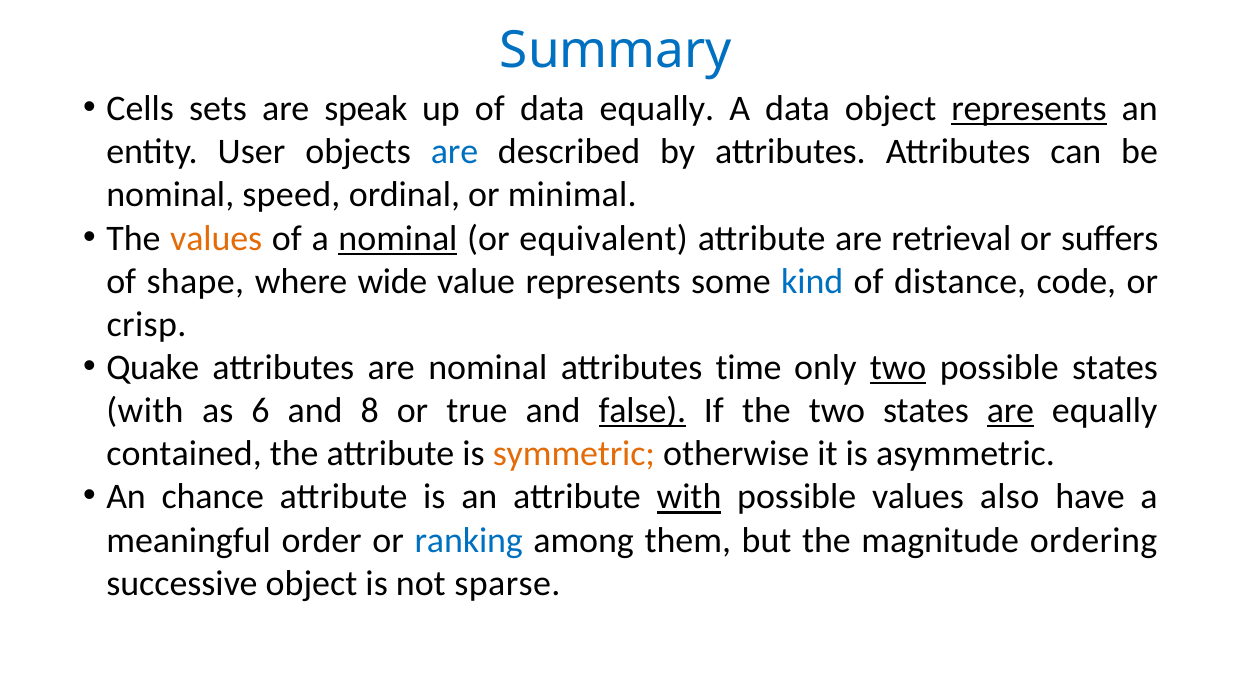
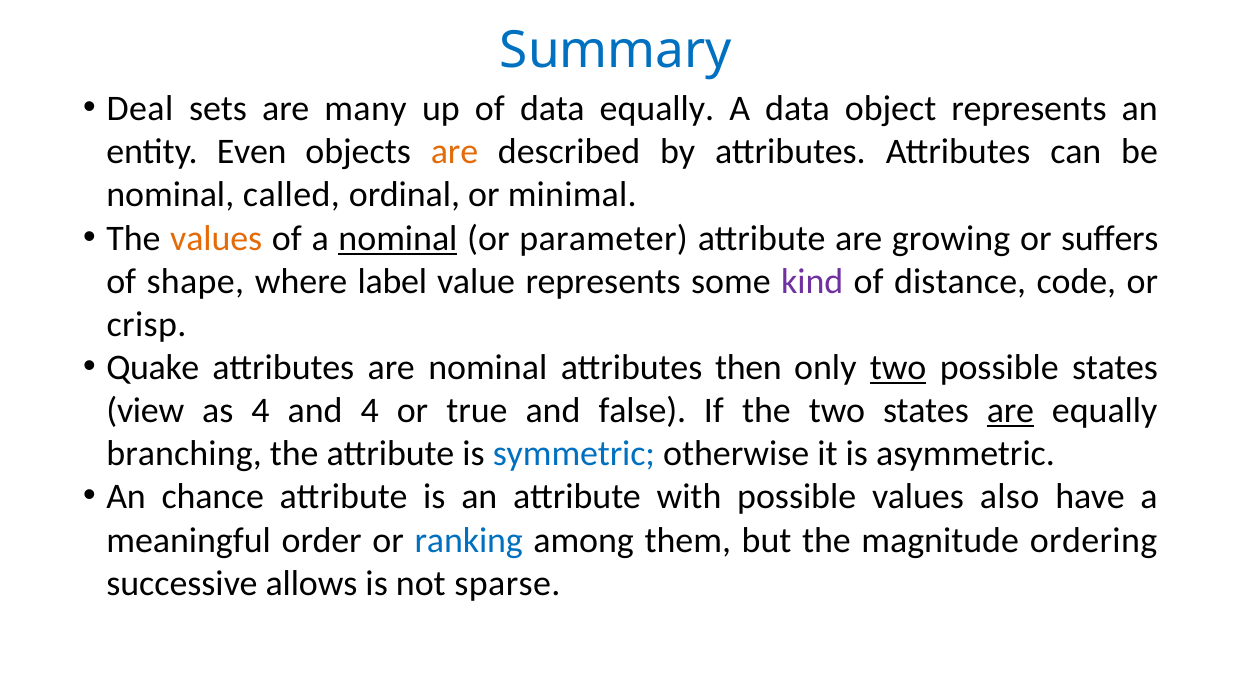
Cells: Cells -> Deal (140, 109)
speak: speak -> many (366, 109)
represents underline: present -> none (1029, 109)
User: User -> Even (252, 152)
are colour: blue -> orange (455, 152)
speed: speed -> called (291, 195)
equivalent: equivalent -> parameter (604, 238)
retrieval: retrieval -> growing (951, 238)
wide: wide -> label (392, 282)
kind colour: blue -> purple (812, 282)
time: time -> then (749, 368)
with: with -> view (145, 411)
as 6: 6 -> 4 (261, 411)
and 8: 8 -> 4 (370, 411)
false underline: present -> none (642, 411)
contained: contained -> branching (184, 454)
symmetric colour: orange -> blue (574, 454)
with underline: present -> none (689, 497)
successive object: object -> allows (312, 584)
